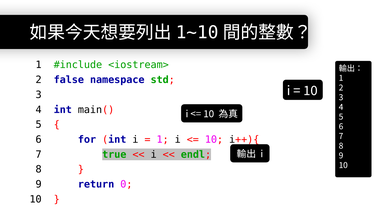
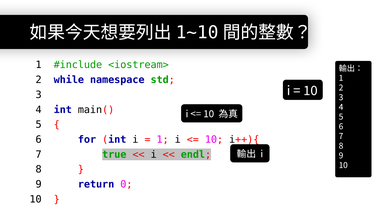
false: false -> while (69, 80)
